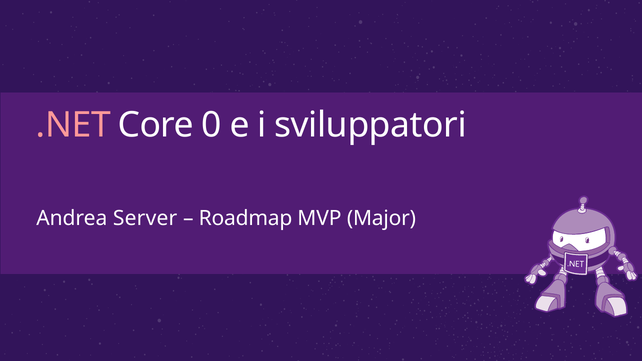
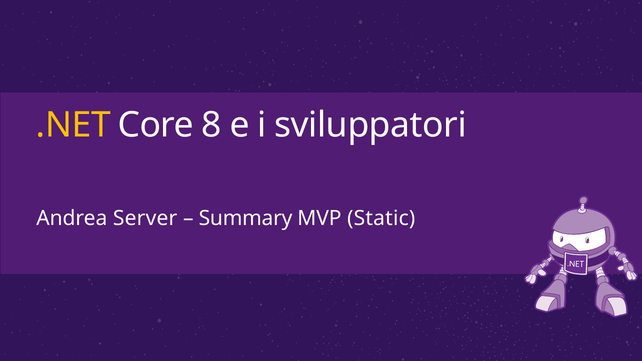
.NET colour: pink -> yellow (73, 125)
0: 0 -> 8 (212, 125)
Roadmap: Roadmap -> Summary (246, 218)
Major: Major -> Static (381, 218)
